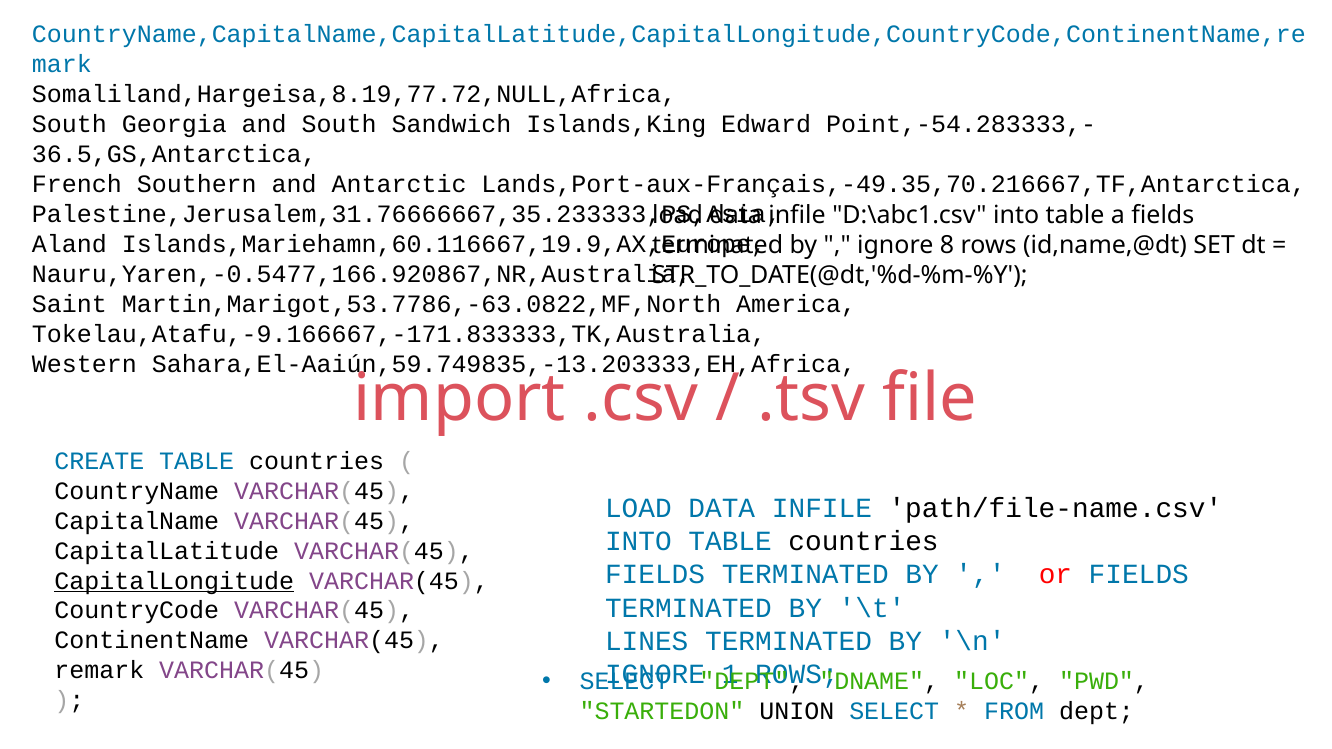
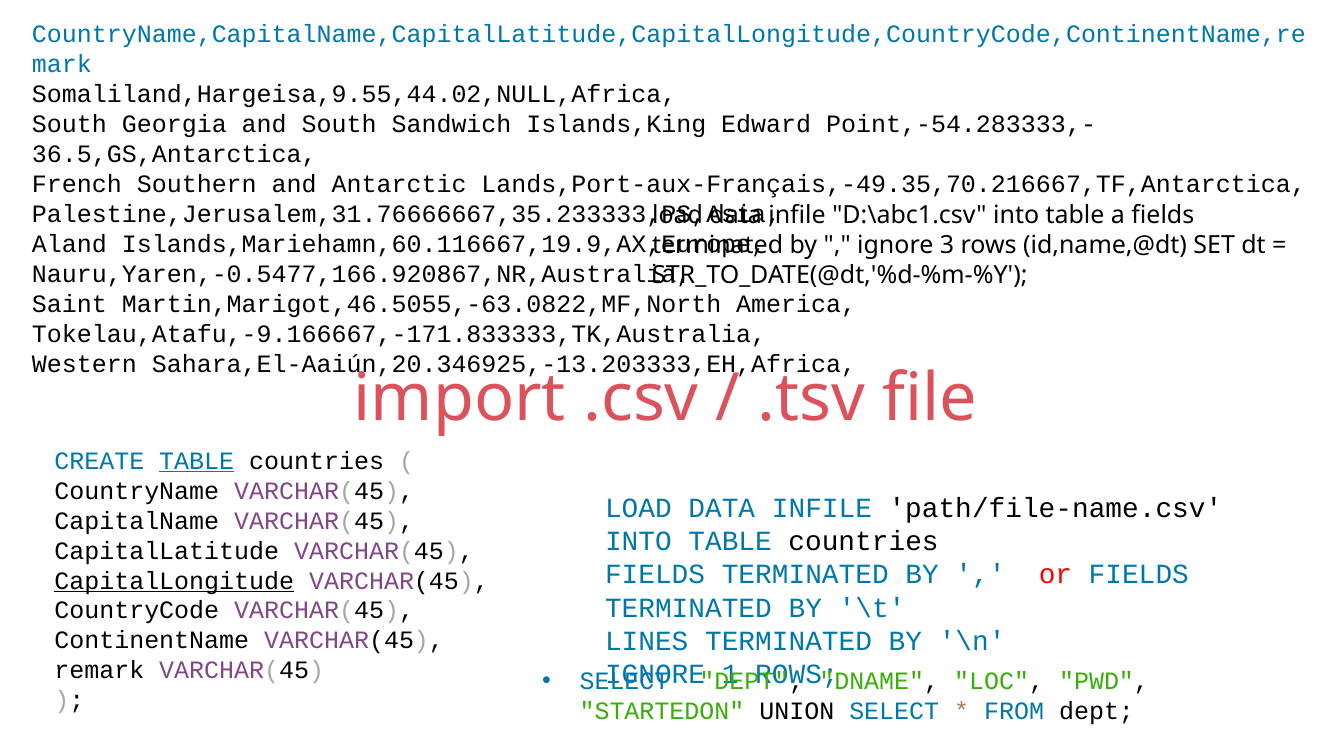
Somaliland,Hargeisa,8.19,77.72,NULL,Africa: Somaliland,Hargeisa,8.19,77.72,NULL,Africa -> Somaliland,Hargeisa,9.55,44.02,NULL,Africa (354, 94)
8: 8 -> 3 (947, 245)
Martin,Marigot,53.7786,-63.0822,MF,North: Martin,Marigot,53.7786,-63.0822,MF,North -> Martin,Marigot,46.5055,-63.0822,MF,North (422, 304)
Sahara,El-Aaiún,59.749835,-13.203333,EH,Africa: Sahara,El-Aaiún,59.749835,-13.203333,EH,Africa -> Sahara,El-Aaiún,20.346925,-13.203333,EH,Africa (504, 364)
TABLE underline: none -> present (197, 461)
